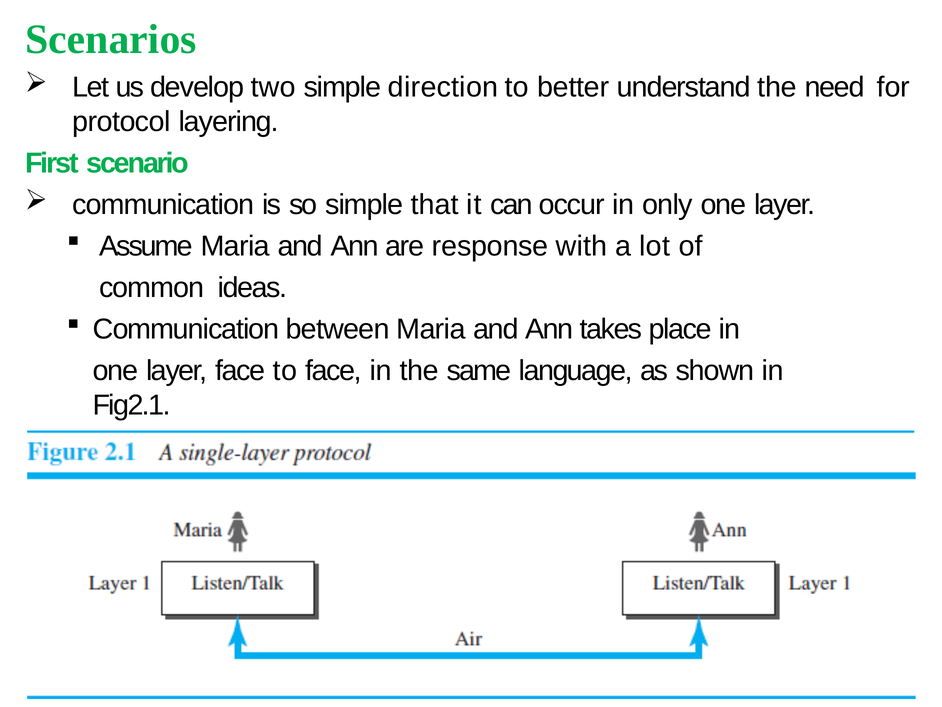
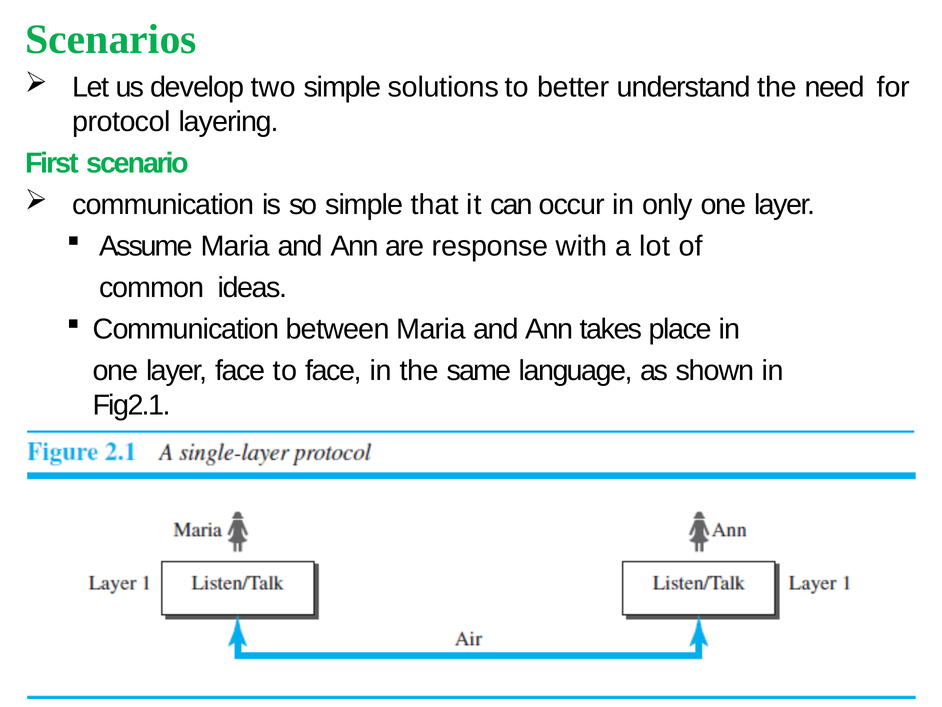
direction: direction -> solutions (443, 87)
